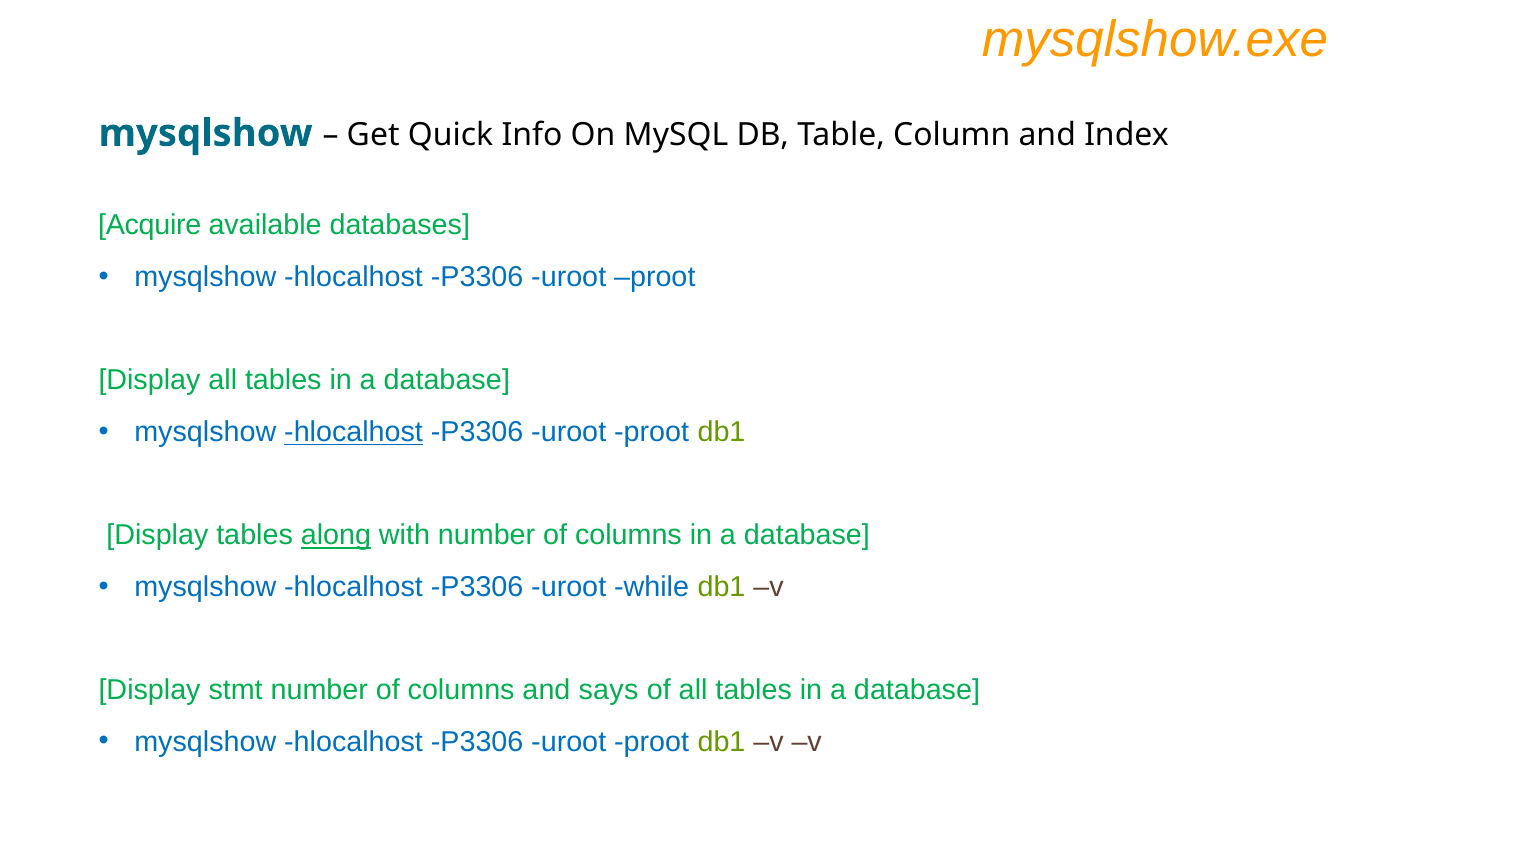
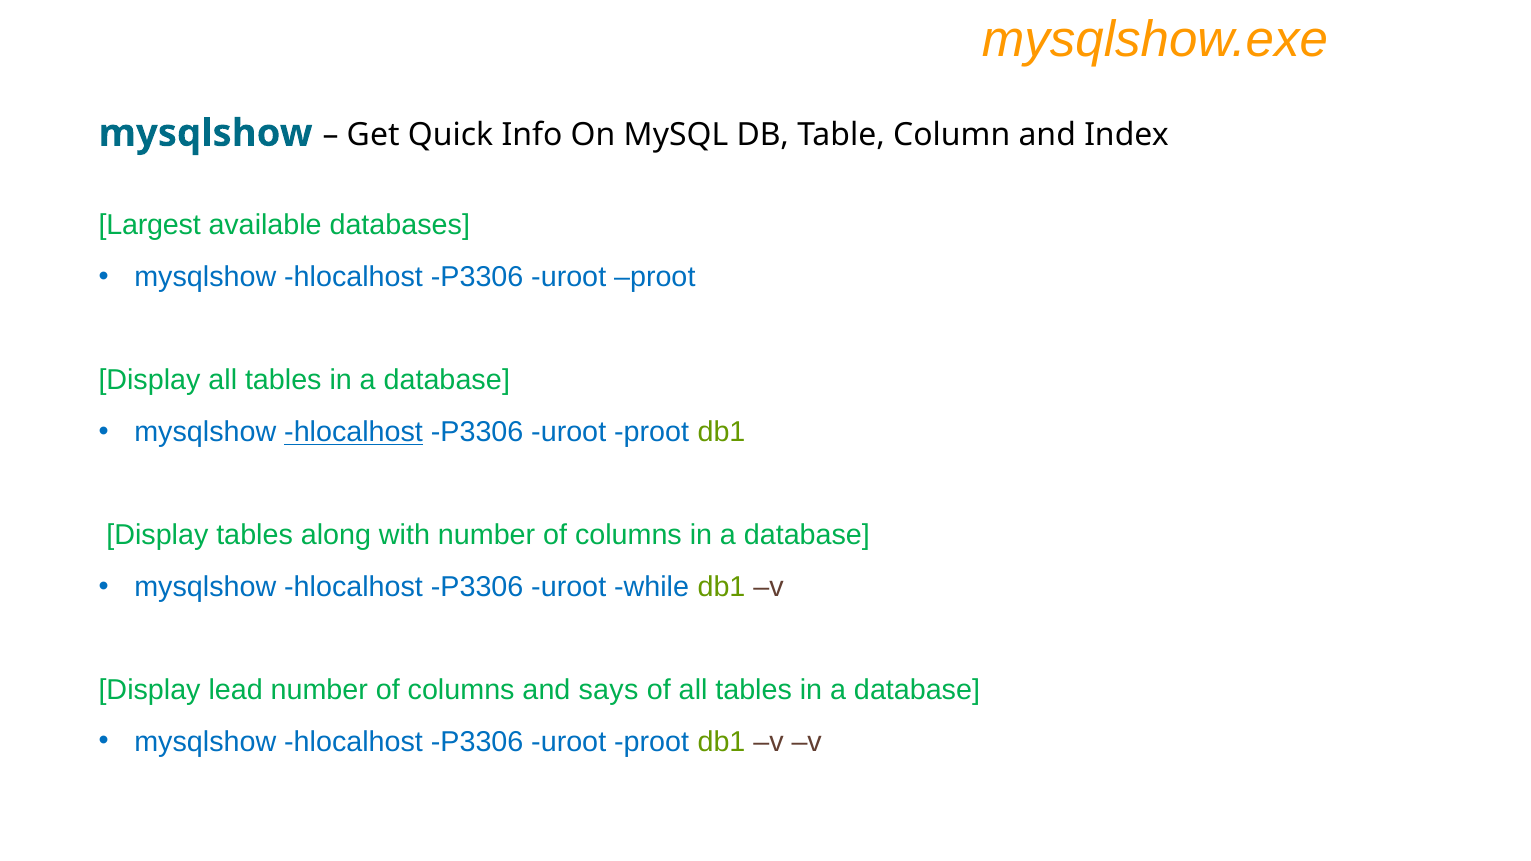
Acquire: Acquire -> Largest (150, 226)
along underline: present -> none (336, 536)
stmt: stmt -> lead (236, 691)
